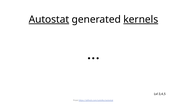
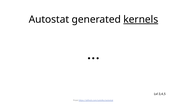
Autostat underline: present -> none (49, 19)
